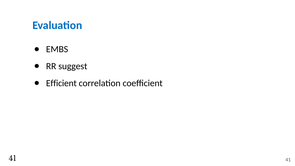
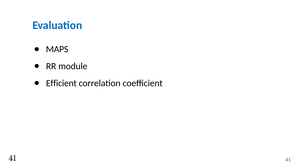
EMBS: EMBS -> MAPS (57, 49)
suggest: suggest -> module (73, 66)
